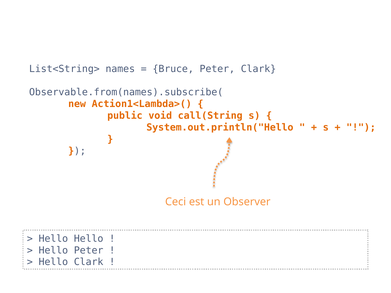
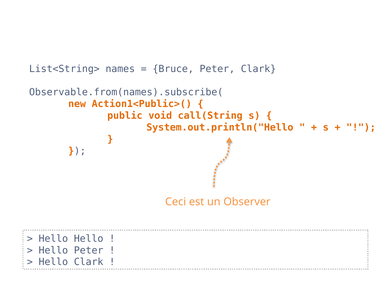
Action1<Lambda>(: Action1<Lambda>( -> Action1<Public>( (142, 104)
